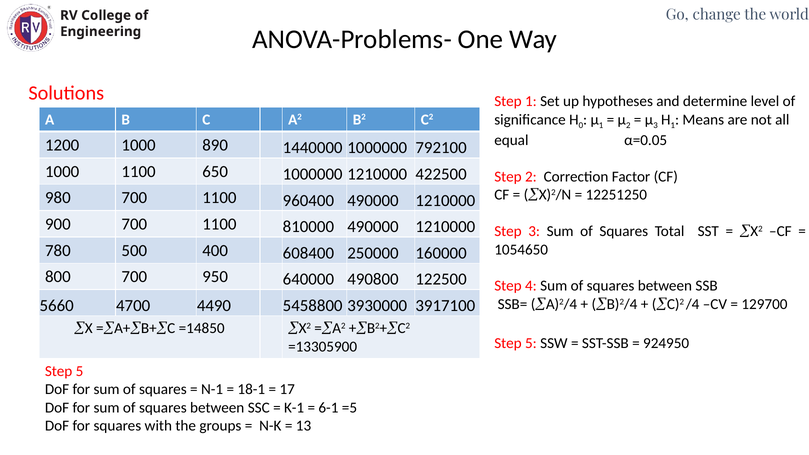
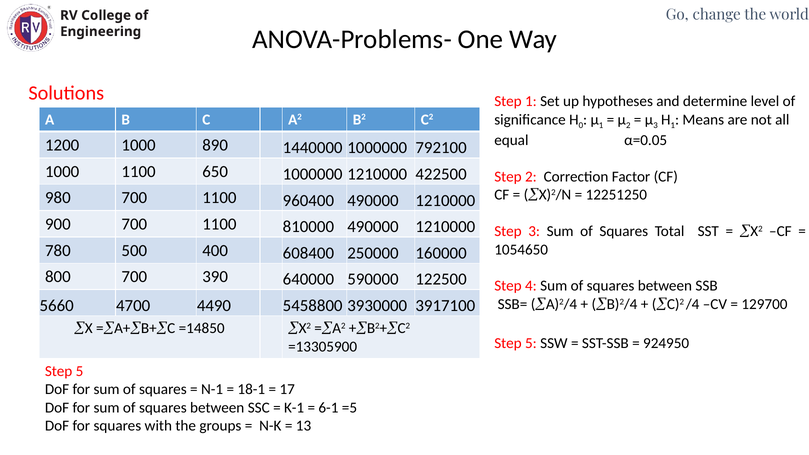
950: 950 -> 390 (215, 277)
490800: 490800 -> 590000 (373, 279)
